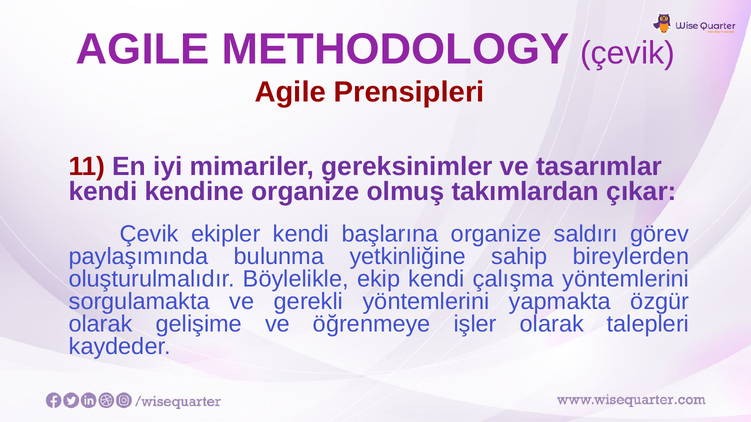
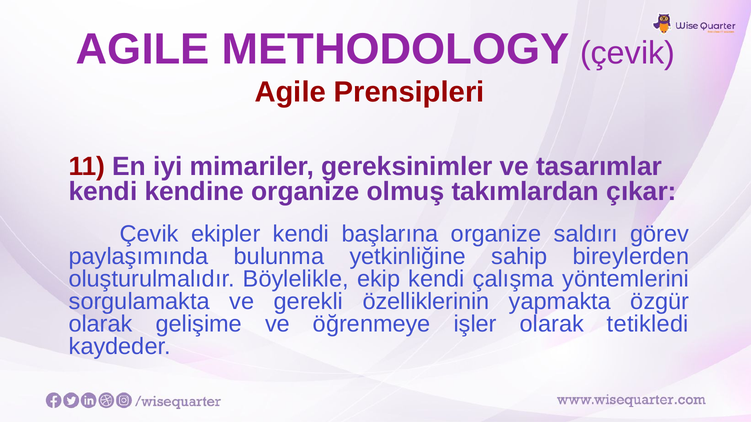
gerekli yöntemlerini: yöntemlerini -> özelliklerinin (426, 302)
talepleri: talepleri -> tetikledi (648, 324)
